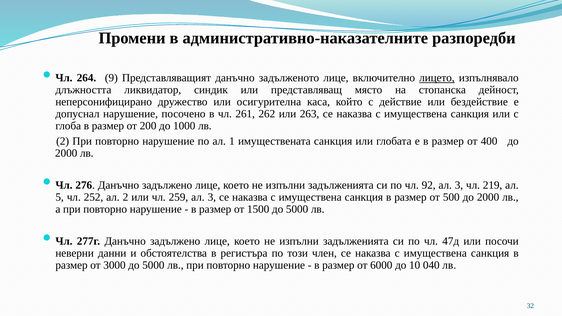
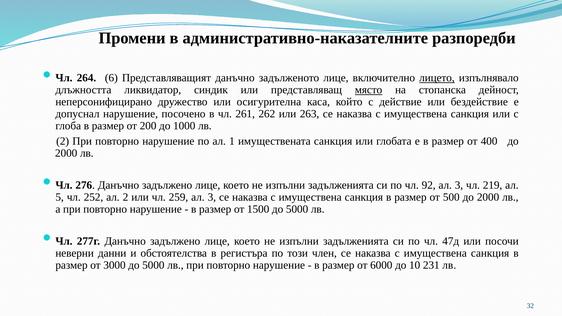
9: 9 -> 6 (111, 78)
място underline: none -> present (369, 90)
040: 040 -> 231 (431, 265)
